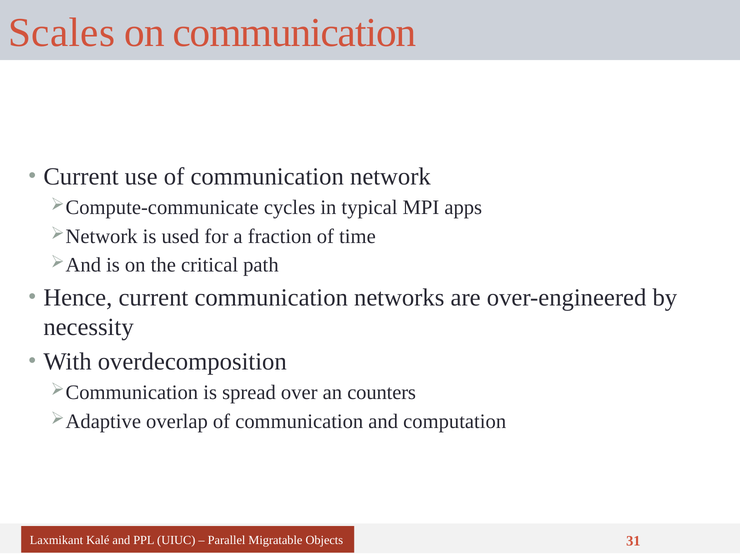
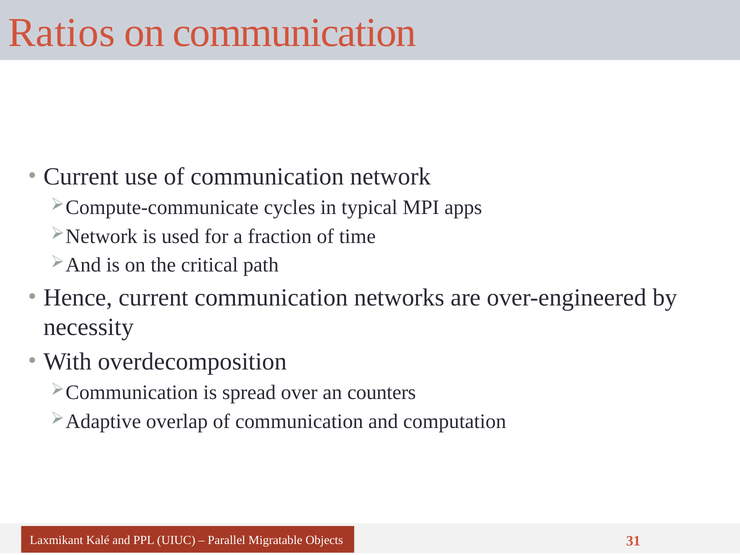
Scales: Scales -> Ratios (62, 33)
